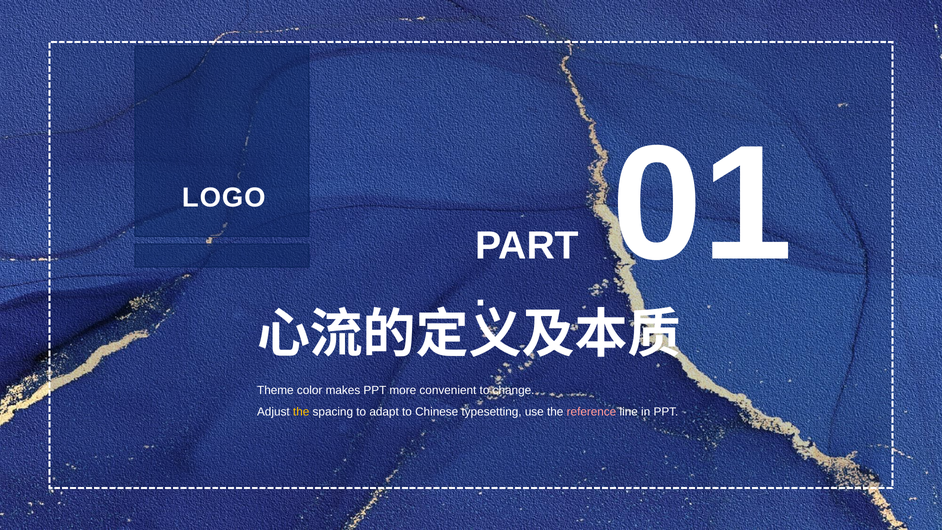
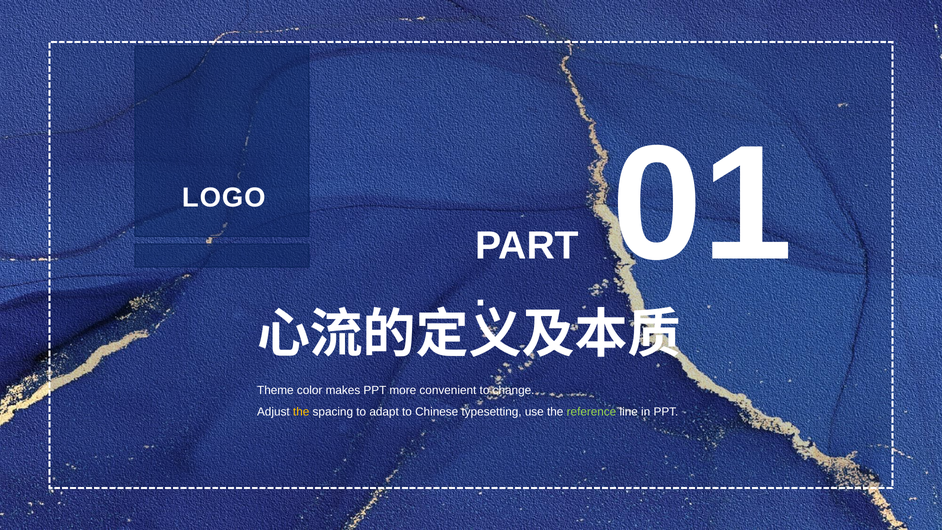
reference colour: pink -> light green (591, 412)
